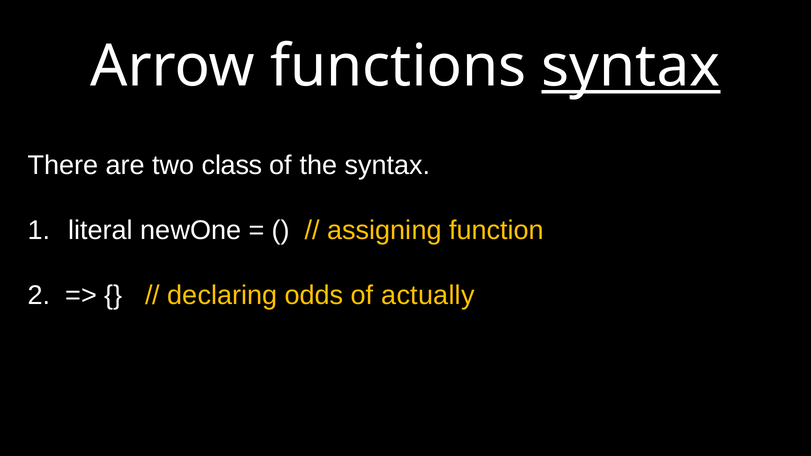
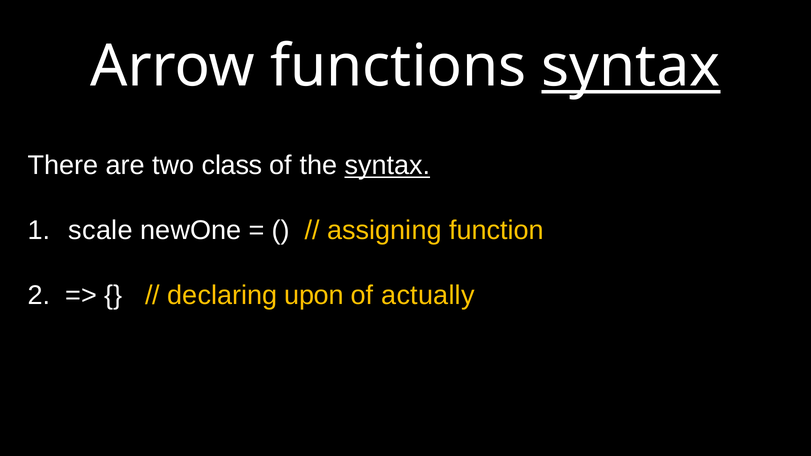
syntax underline: none -> present (387, 166)
literal: literal -> scale (101, 230)
odds: odds -> upon (314, 295)
